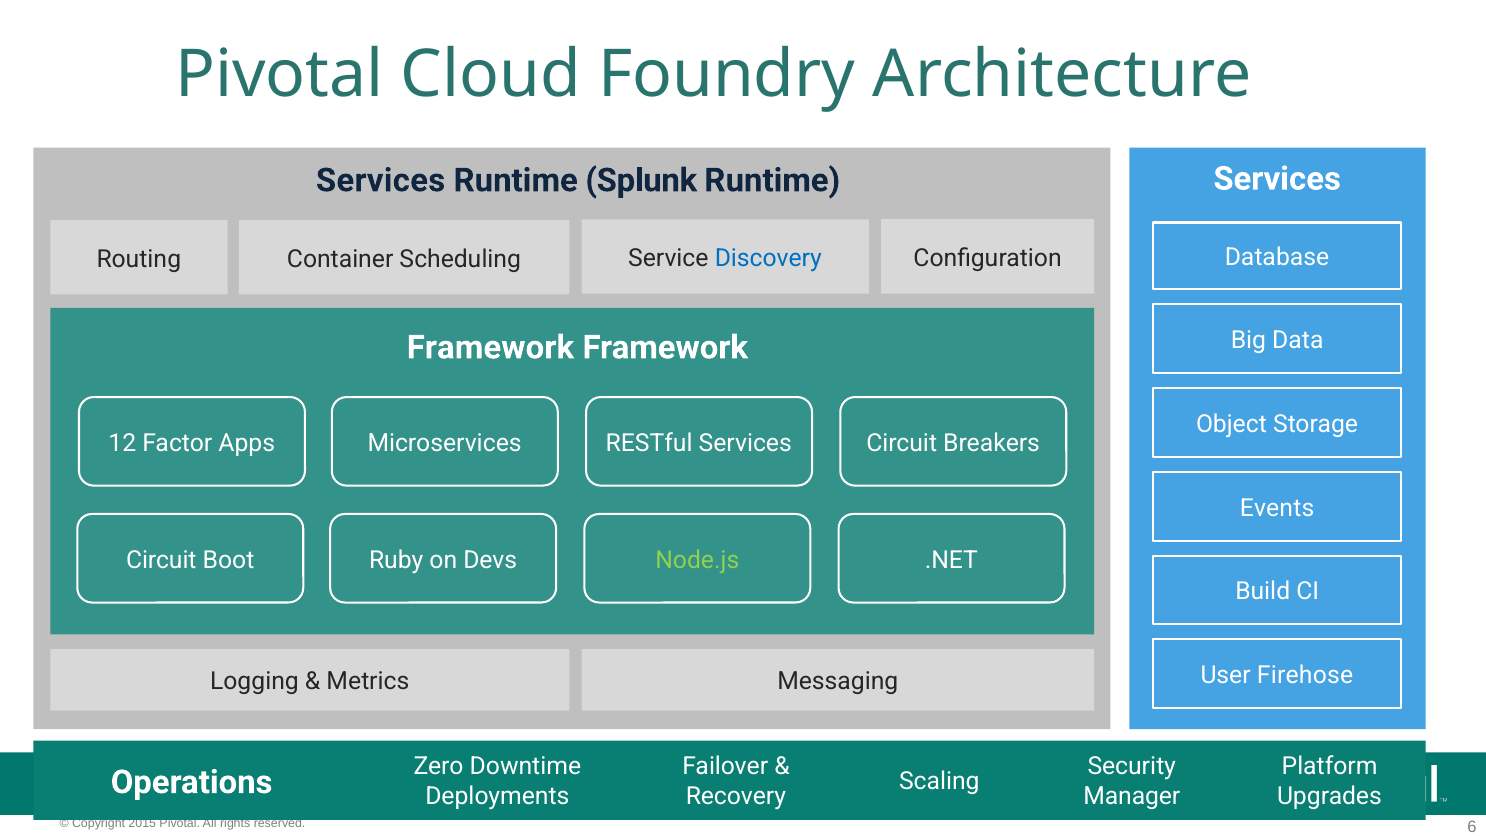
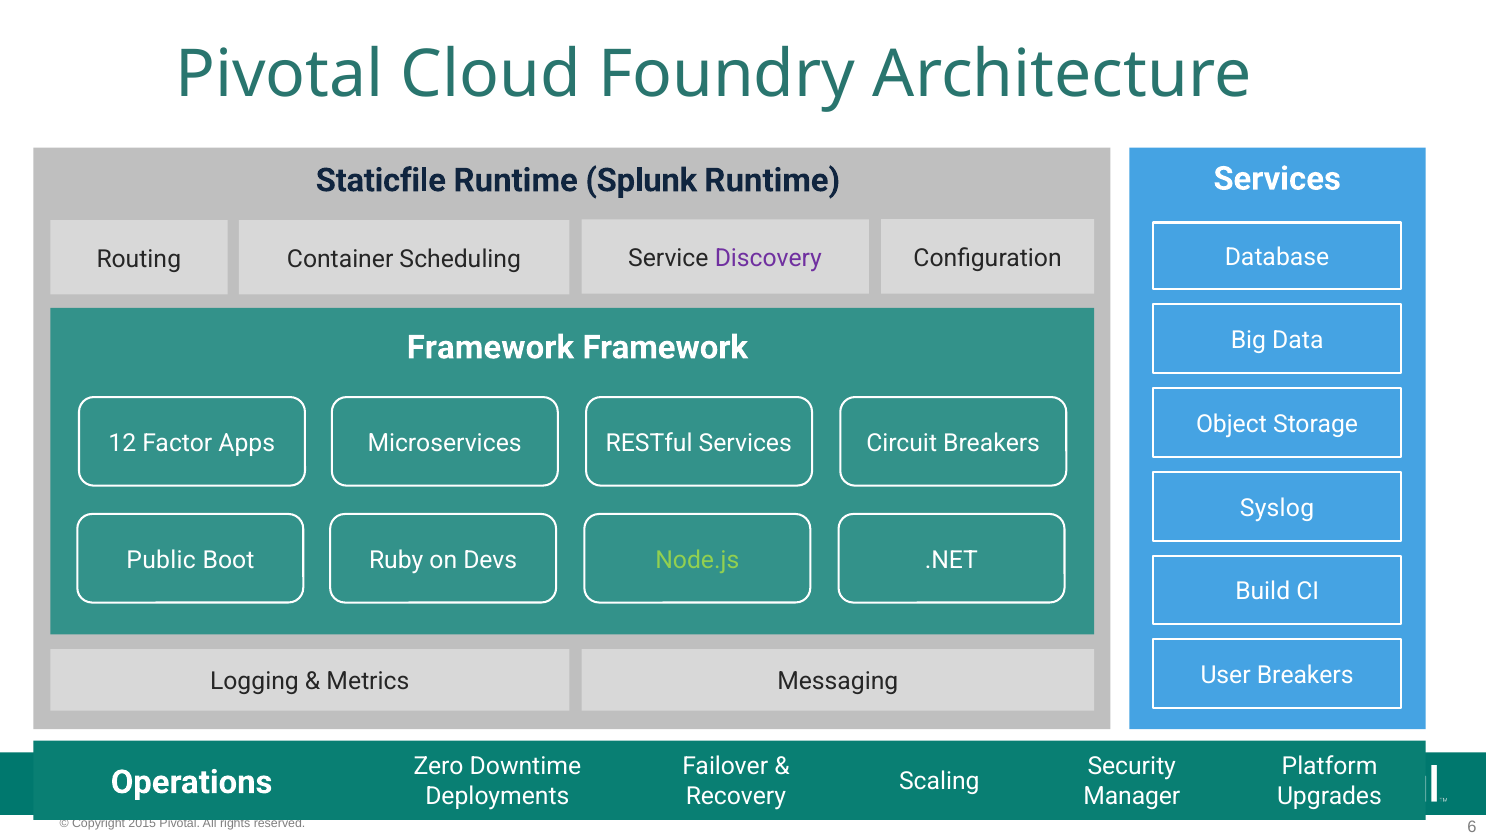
Services: Services -> Staticfile (381, 180)
Discovery colour: blue -> purple (768, 258)
Events: Events -> Syslog (1277, 508)
Circuit: Circuit -> Public (161, 560)
User Firehose: Firehose -> Breakers (1305, 675)
